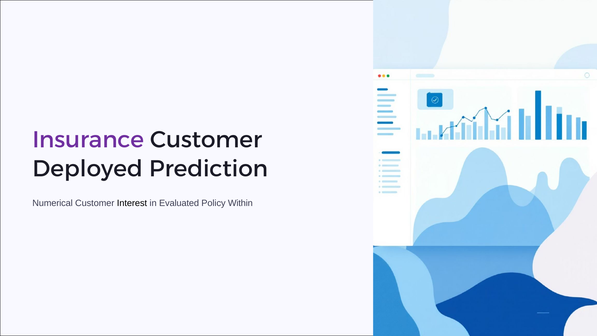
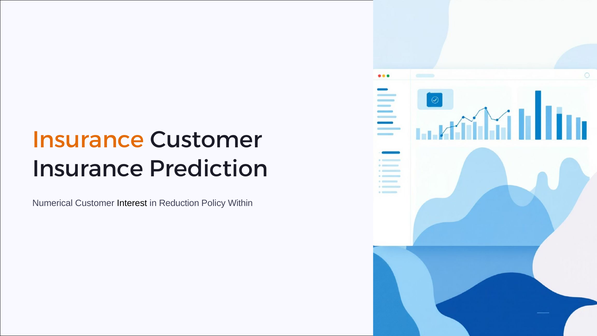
Insurance colour: purple -> orange (88, 140)
Deployed: Deployed -> Insurance (88, 169)
Evaluated: Evaluated -> Reduction (179, 203)
